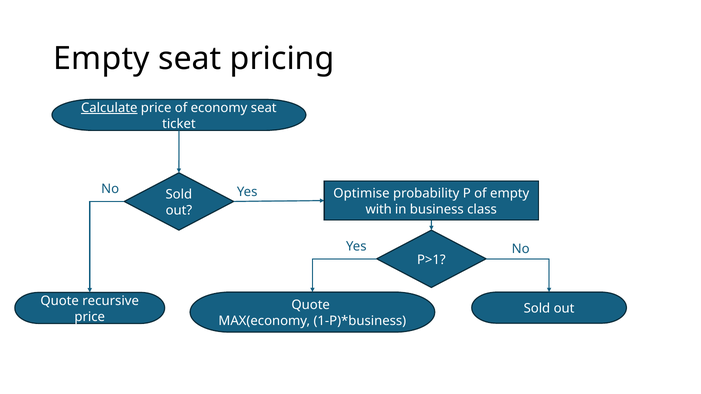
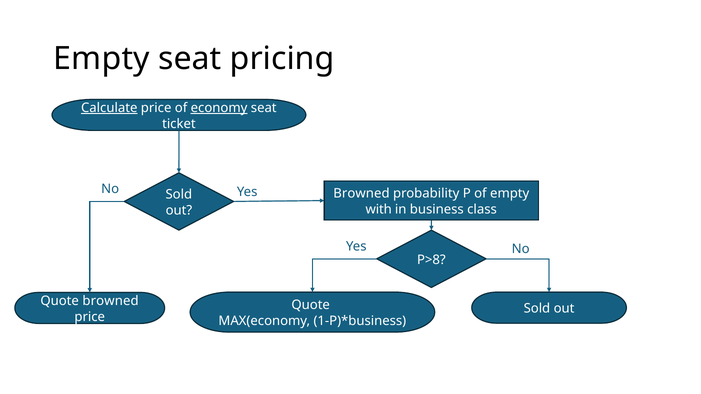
economy underline: none -> present (219, 108)
No Optimise: Optimise -> Browned (361, 194)
P>1: P>1 -> P>8 (431, 260)
Quote recursive: recursive -> browned (111, 301)
